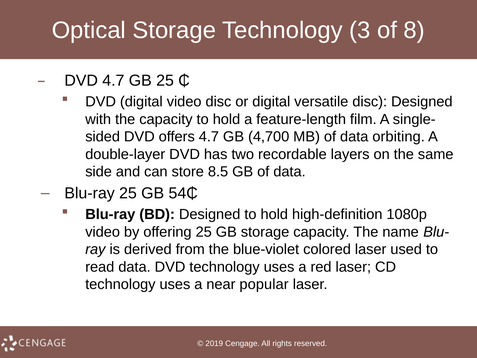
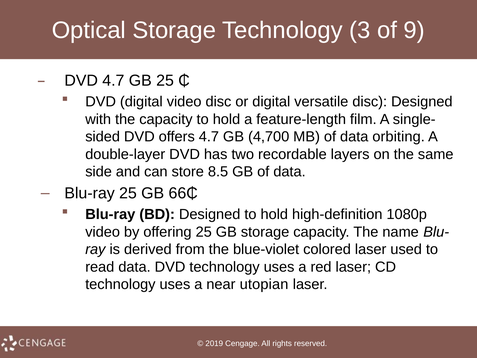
8: 8 -> 9 (414, 30)
54₵: 54₵ -> 66₵ (183, 193)
popular: popular -> utopian (264, 284)
